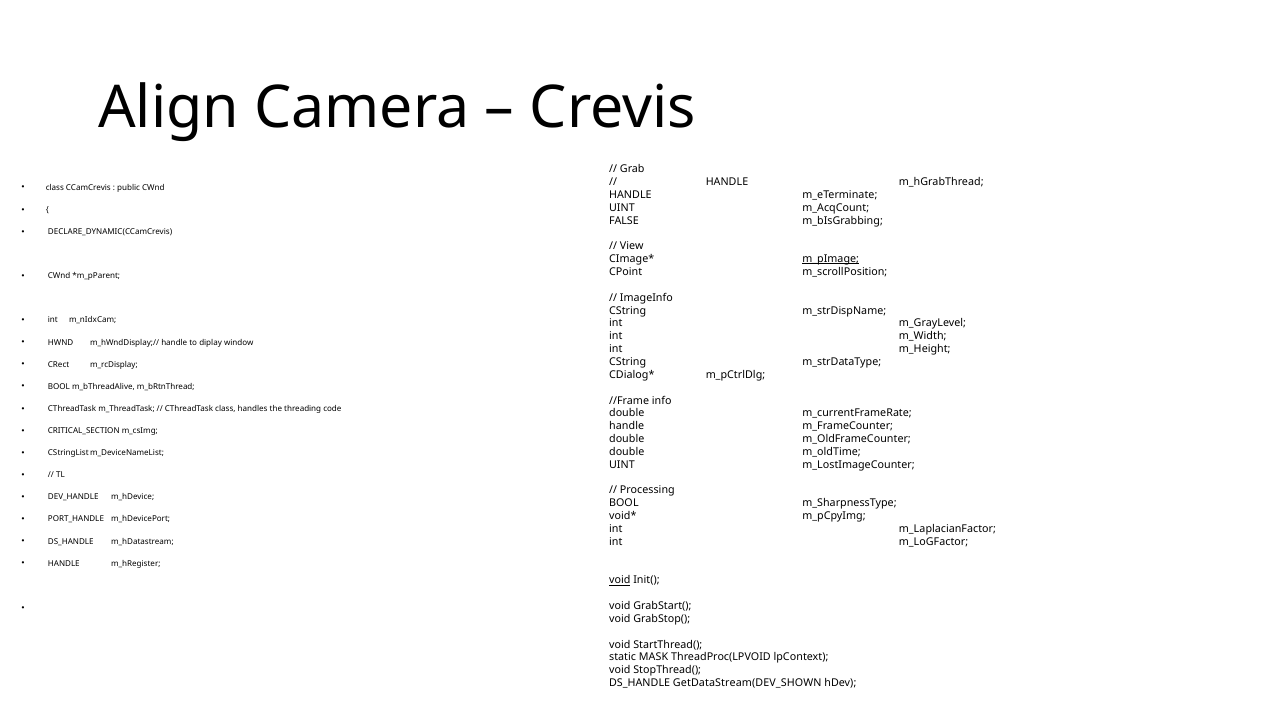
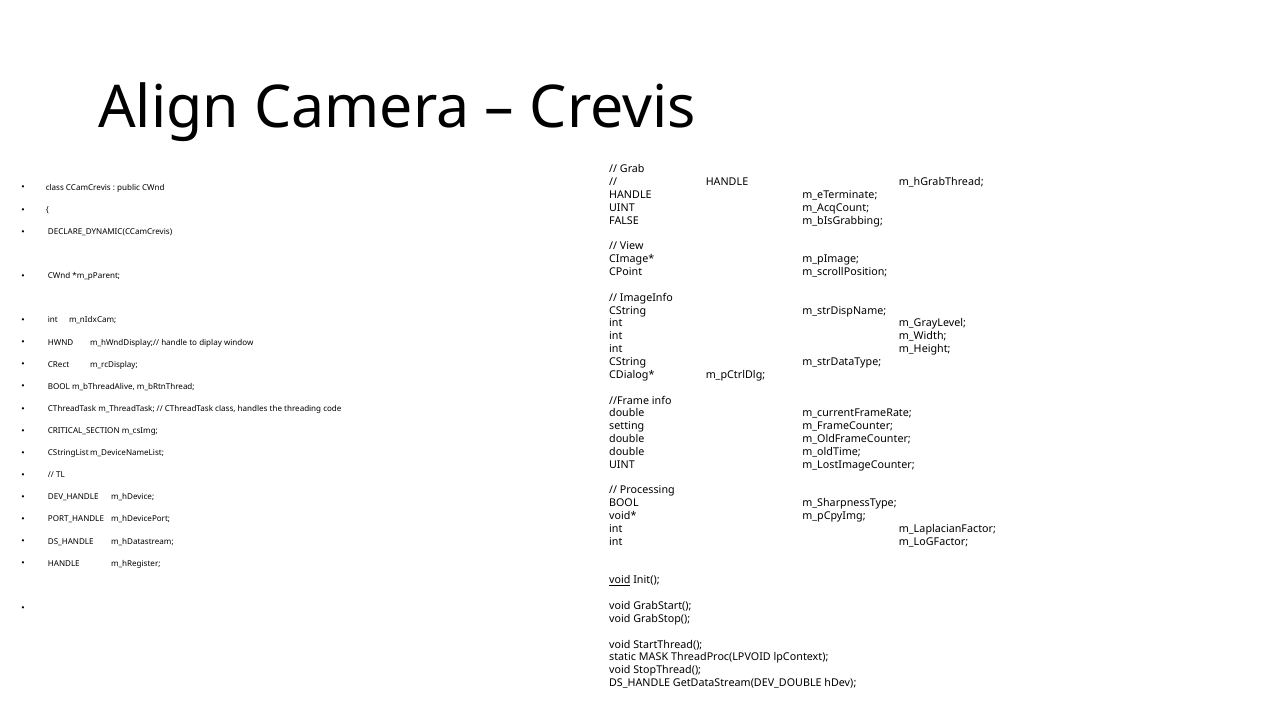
m_pImage underline: present -> none (831, 259)
handle: handle -> setting (627, 426)
GetDataStream(DEV_SHOWN: GetDataStream(DEV_SHOWN -> GetDataStream(DEV_DOUBLE (747, 684)
